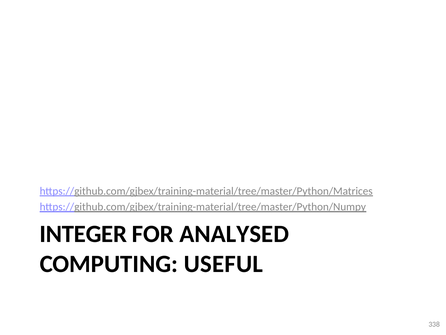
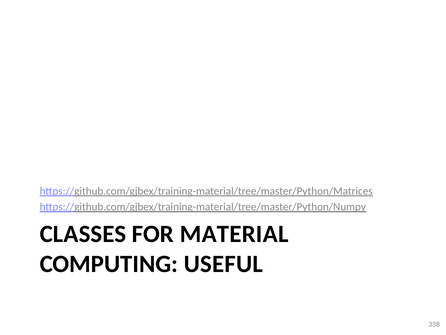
INTEGER: INTEGER -> CLASSES (83, 234)
ANALYSED: ANALYSED -> MATERIAL (234, 234)
